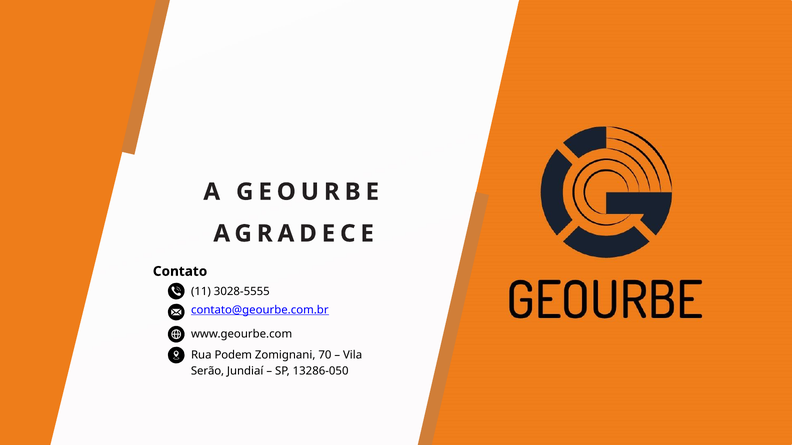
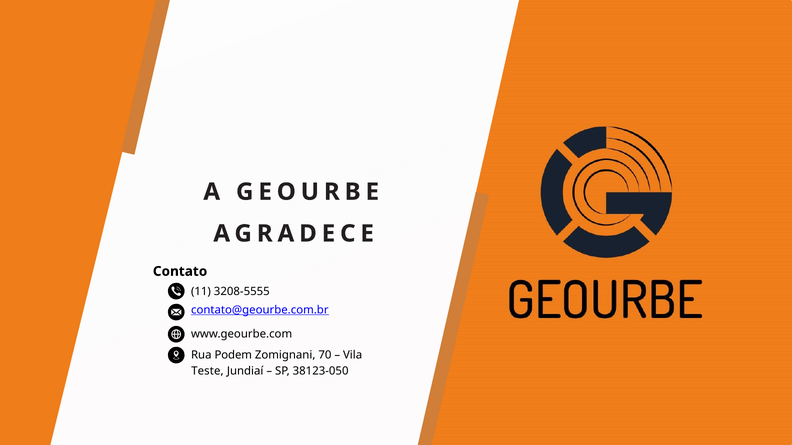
3028-5555: 3028-5555 -> 3208-5555 (242, 292)
Serão: Serão -> Teste (207, 371)
13286-050: 13286-050 -> 38123-050 (321, 371)
